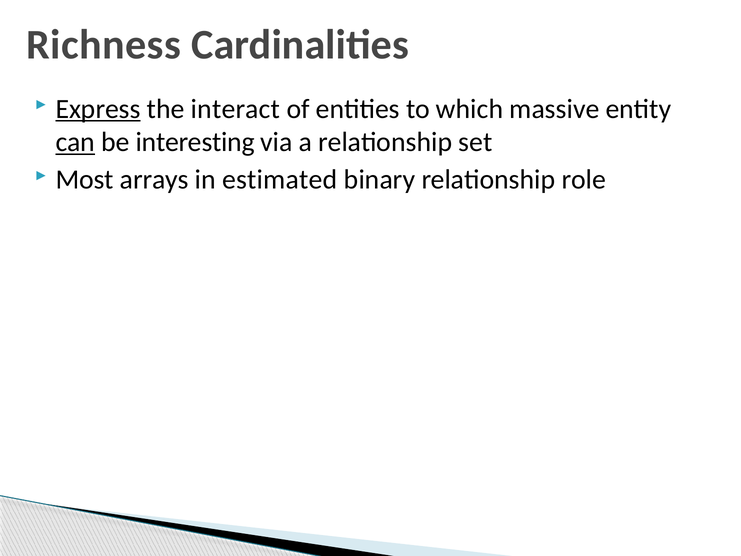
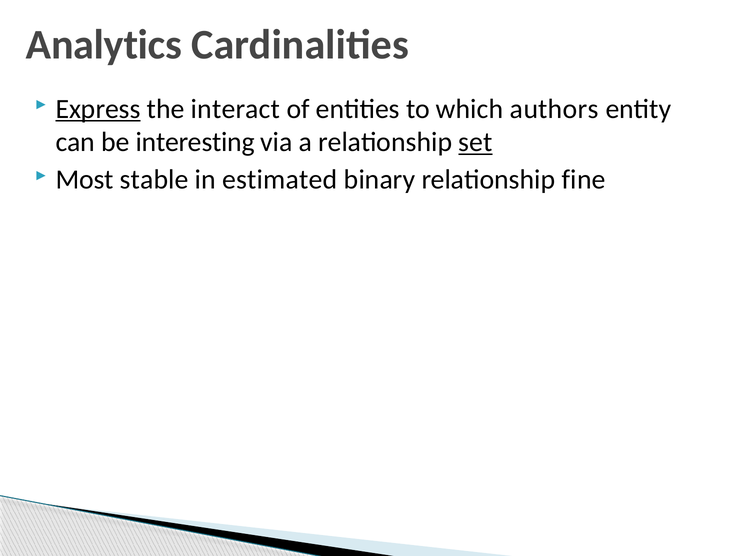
Richness: Richness -> Analytics (104, 45)
massive: massive -> authors (554, 109)
can underline: present -> none (75, 142)
set underline: none -> present (475, 142)
arrays: arrays -> stable (154, 180)
role: role -> fine (584, 180)
